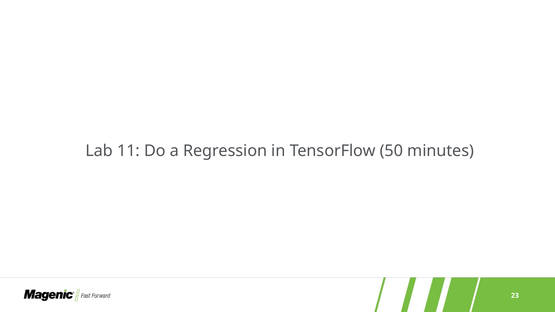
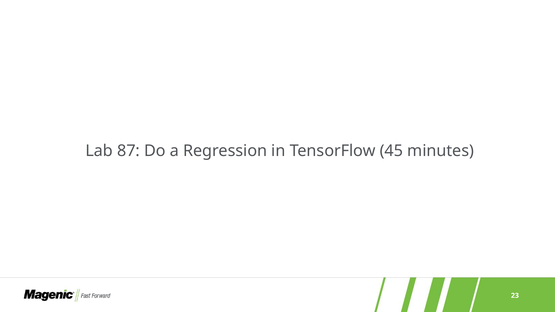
11: 11 -> 87 (129, 151)
50: 50 -> 45 (391, 151)
